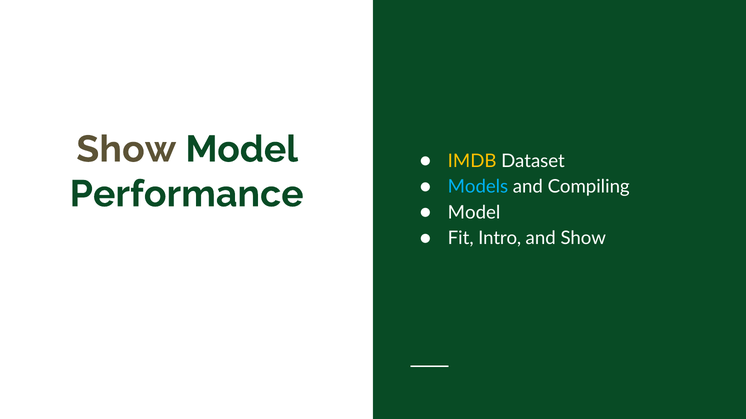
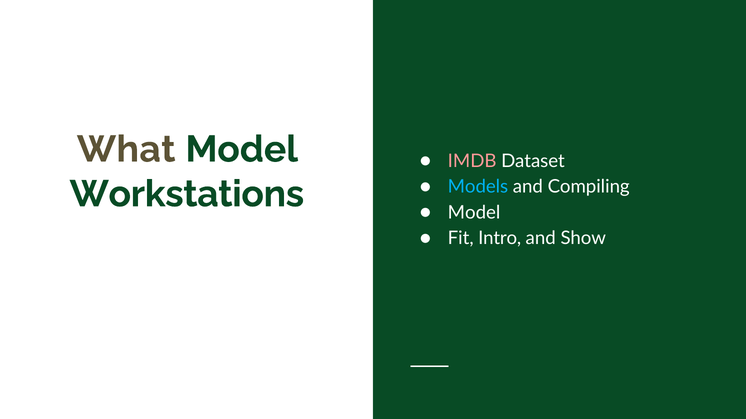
Show: Show -> What (126, 150)
IMDB colour: yellow -> pink (472, 161)
Performance: Performance -> Workstations (187, 194)
